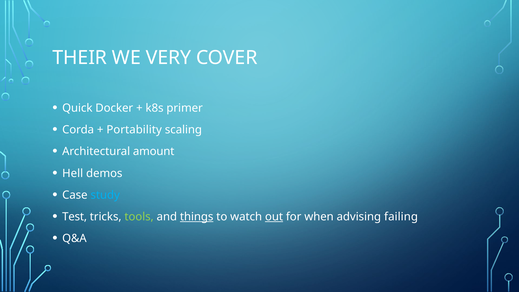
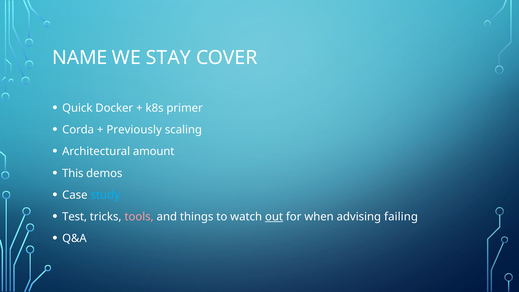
THEIR: THEIR -> NAME (80, 58)
VERY: VERY -> STAY (168, 58)
Portability: Portability -> Previously (134, 130)
Hell: Hell -> This (73, 173)
tools colour: light green -> pink (139, 217)
things underline: present -> none (197, 217)
